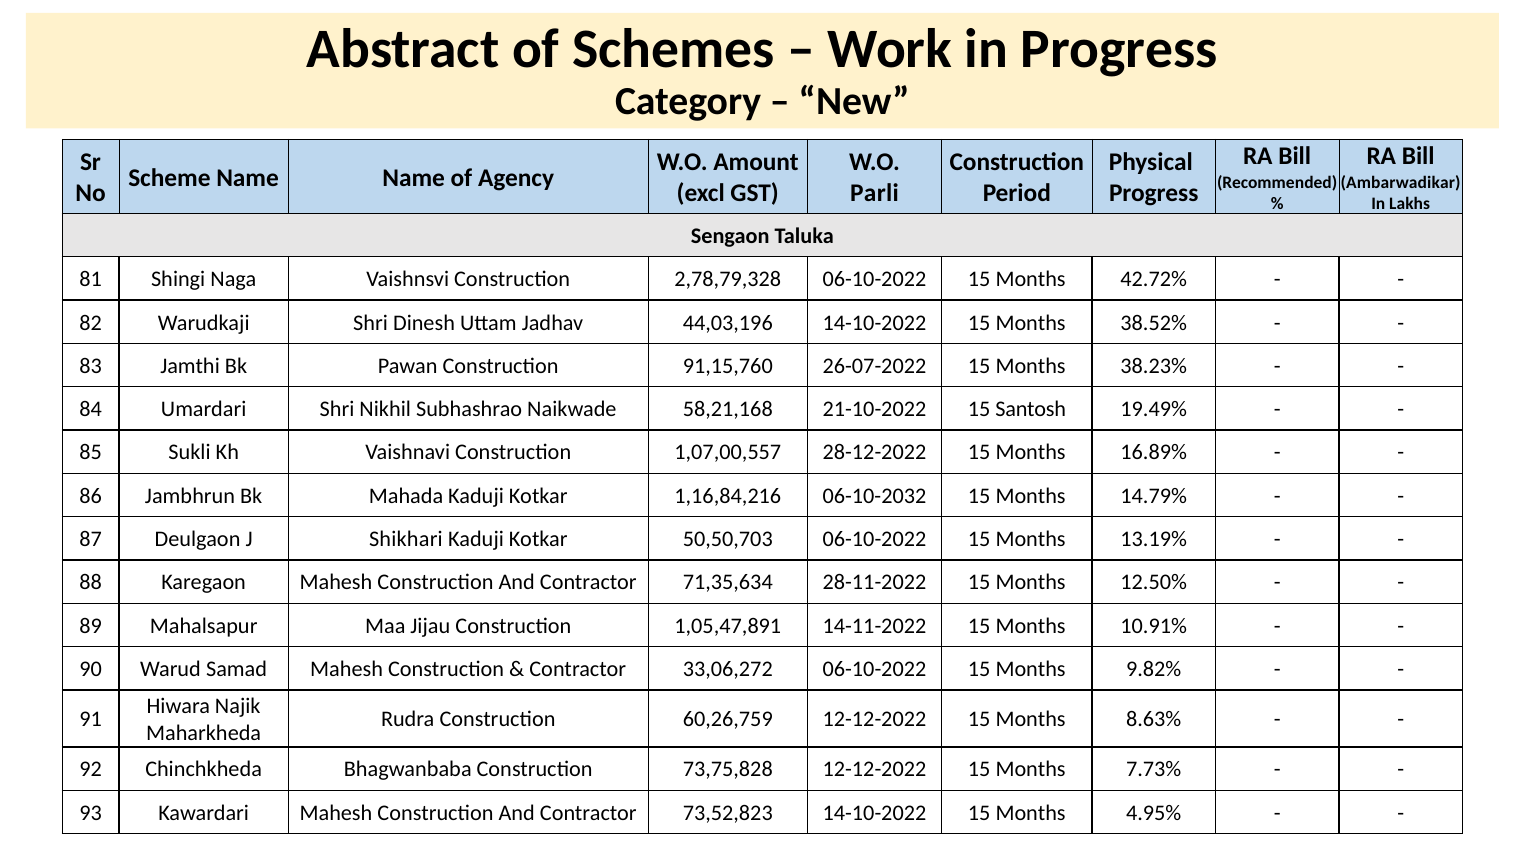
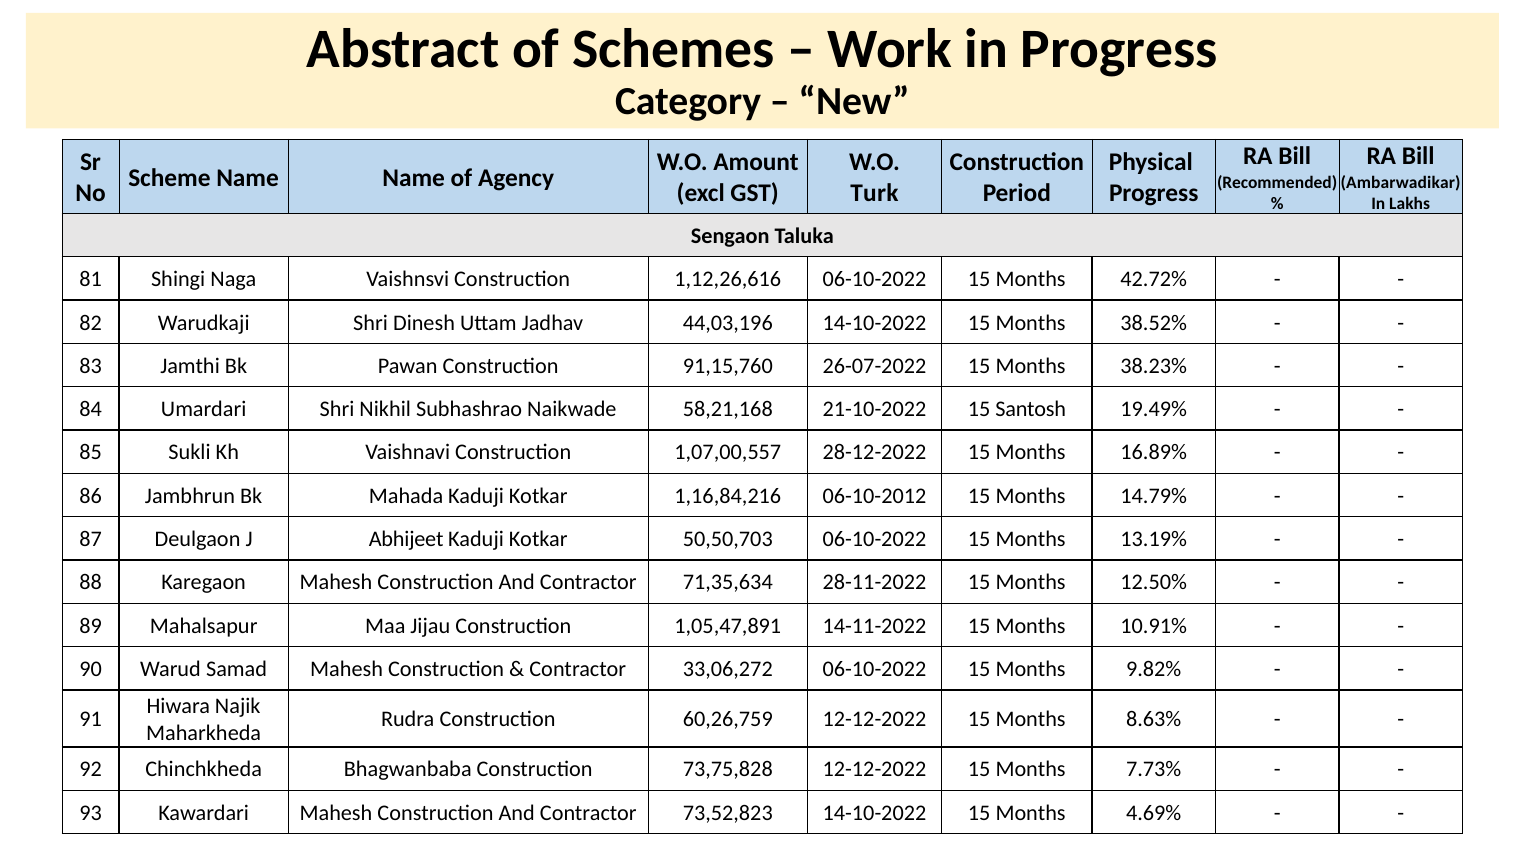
Parli: Parli -> Turk (874, 193)
2,78,79,328: 2,78,79,328 -> 1,12,26,616 (728, 279)
06-10-2032: 06-10-2032 -> 06-10-2012 (874, 496)
Shikhari: Shikhari -> Abhijeet (406, 539)
4.95%: 4.95% -> 4.69% (1154, 813)
